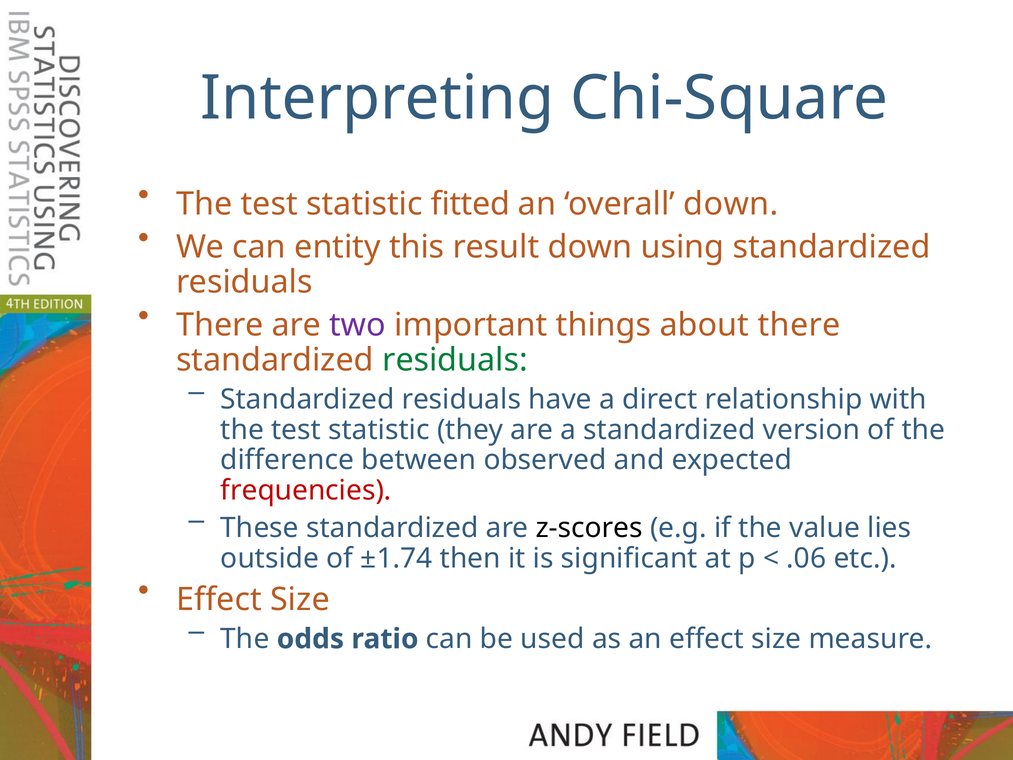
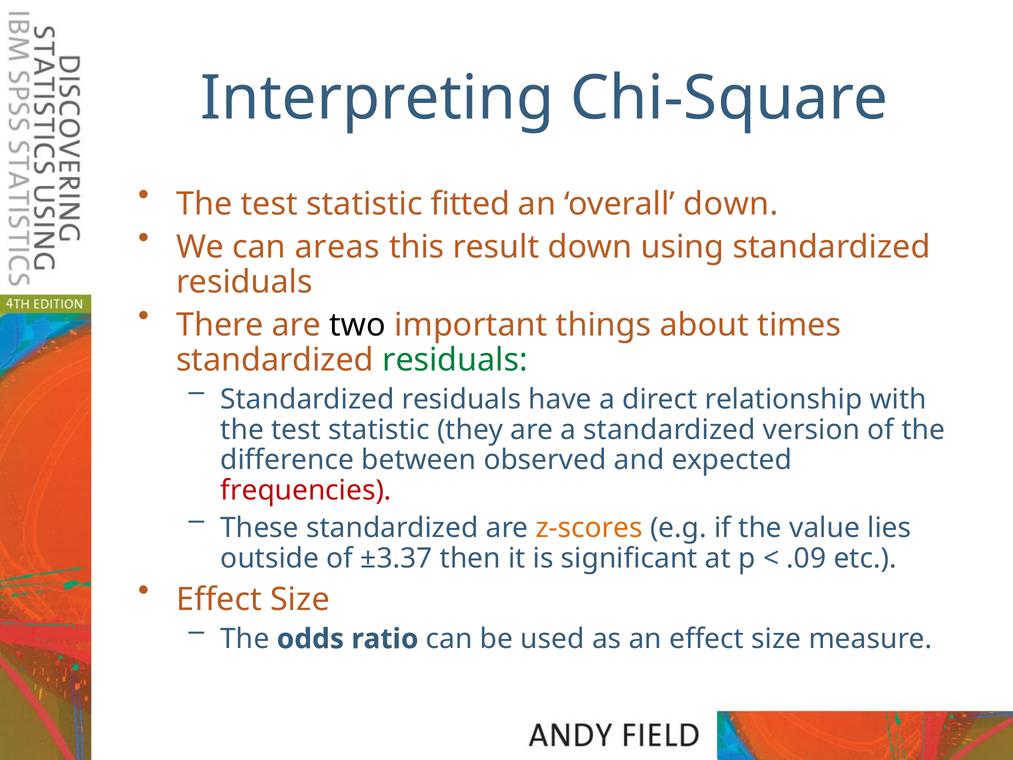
entity: entity -> areas (337, 247)
two colour: purple -> black (358, 325)
about there: there -> times (799, 325)
z-scores colour: black -> orange (589, 528)
±1.74: ±1.74 -> ±3.37 (396, 558)
.06: .06 -> .09 (806, 558)
